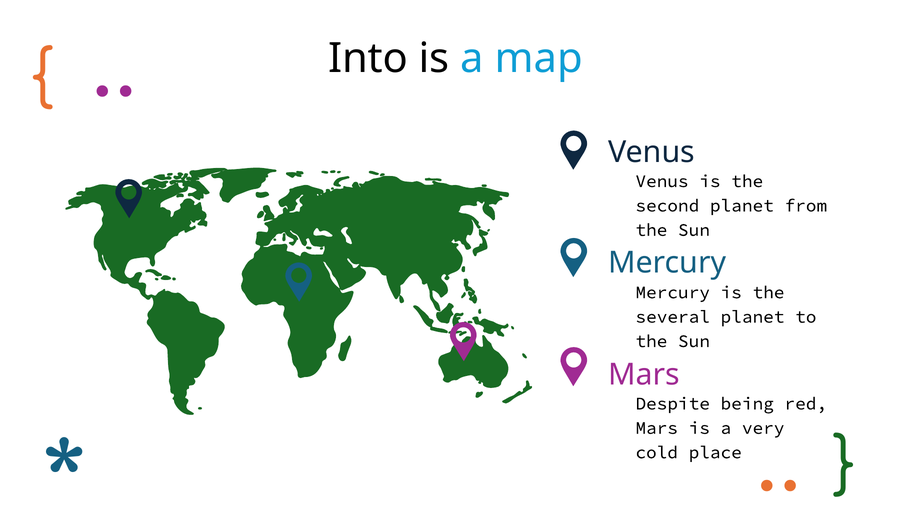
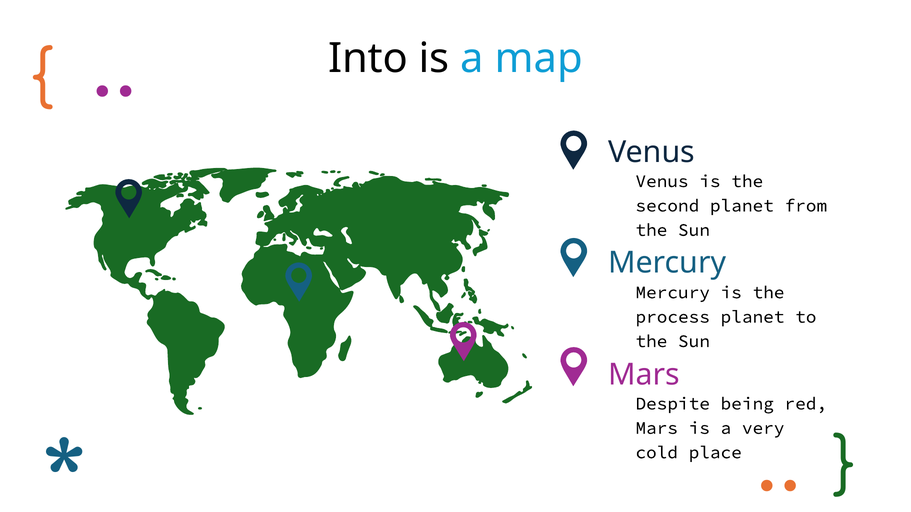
several: several -> process (673, 317)
